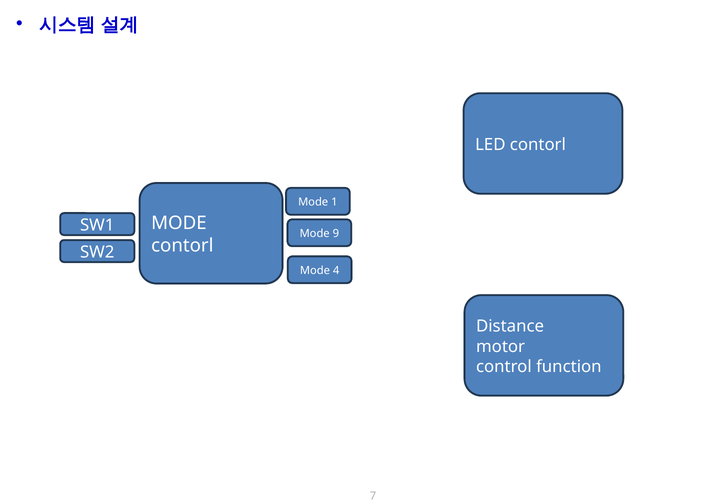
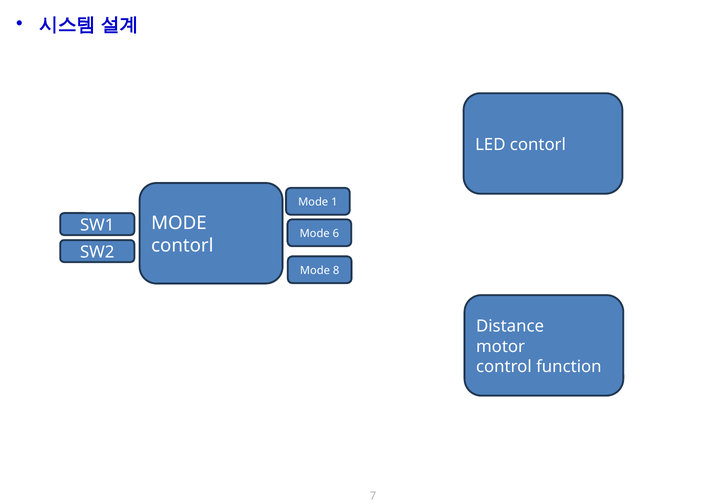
9: 9 -> 6 (336, 234)
4: 4 -> 8 (336, 270)
